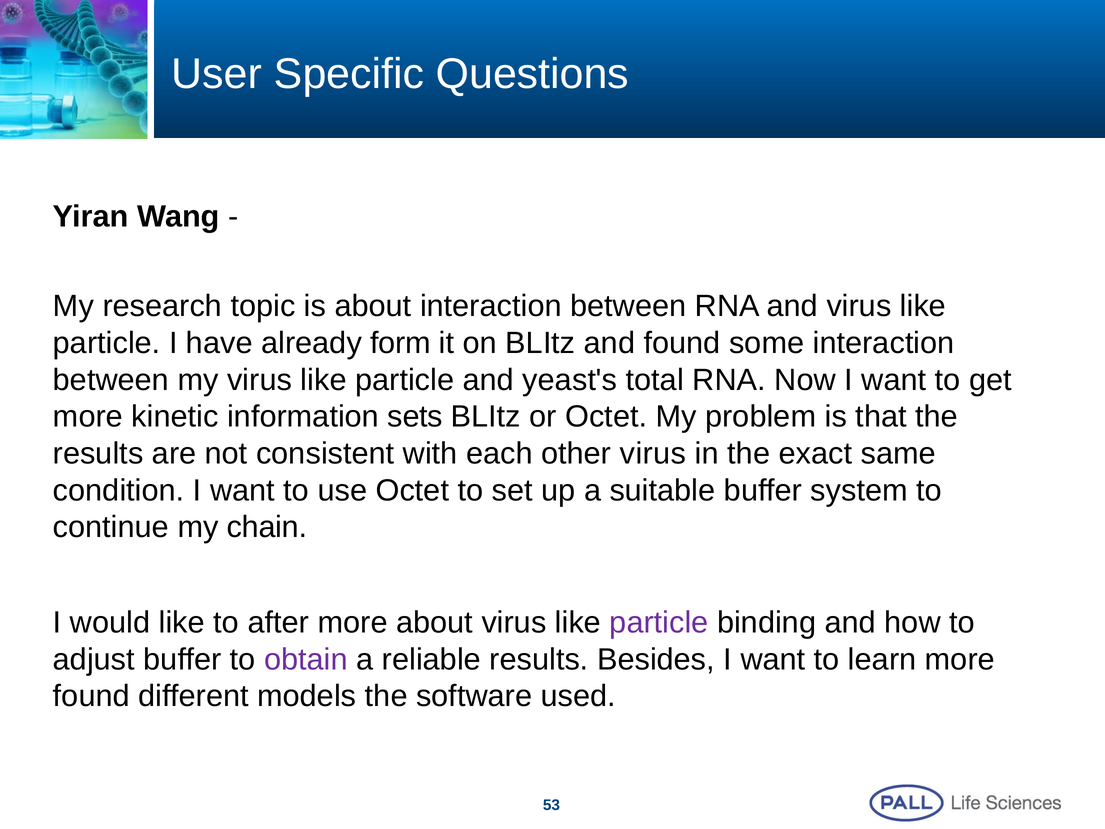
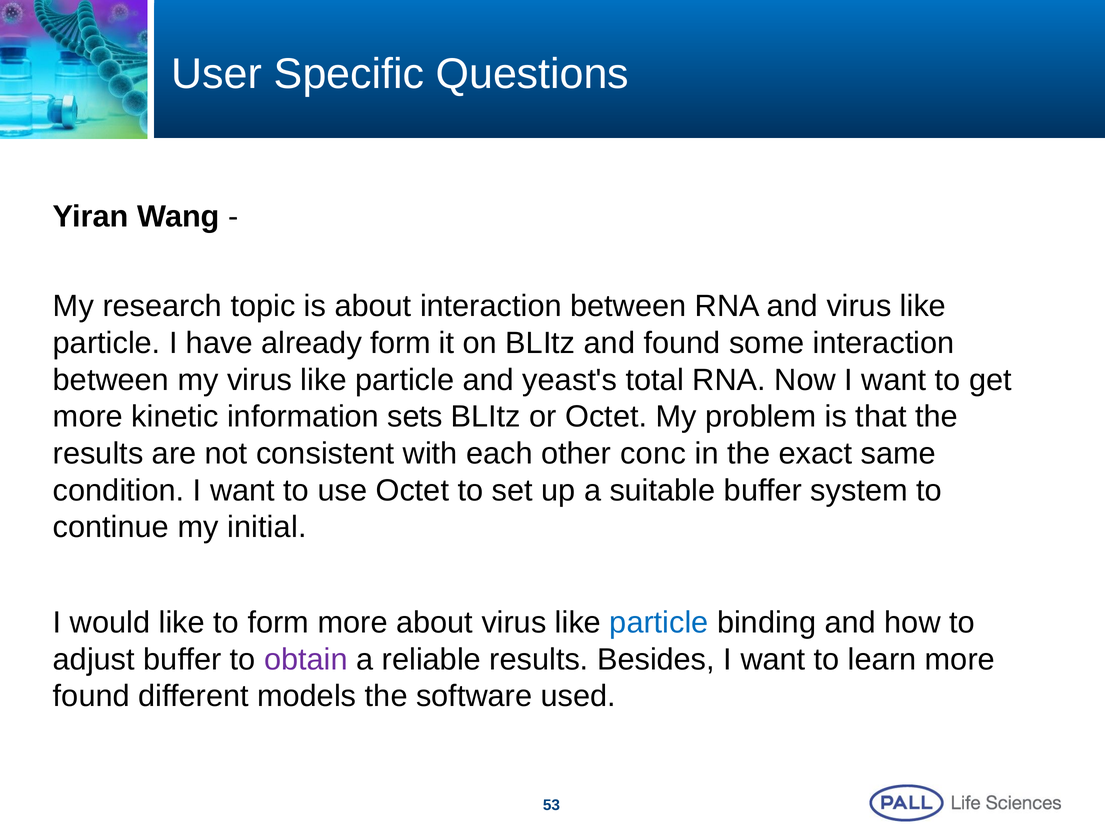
other virus: virus -> conc (653, 453)
chain: chain -> initial (267, 527)
to after: after -> form (278, 622)
particle colour: purple -> blue (659, 622)
